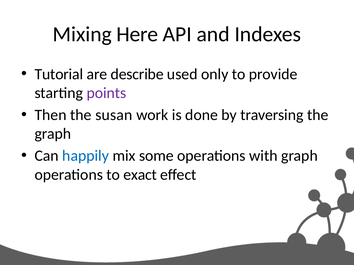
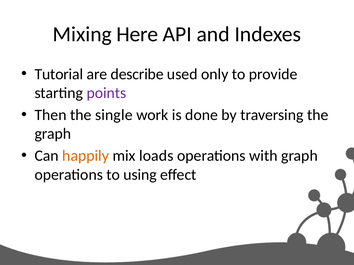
susan: susan -> single (114, 115)
happily colour: blue -> orange (86, 156)
some: some -> loads (156, 156)
exact: exact -> using (140, 175)
